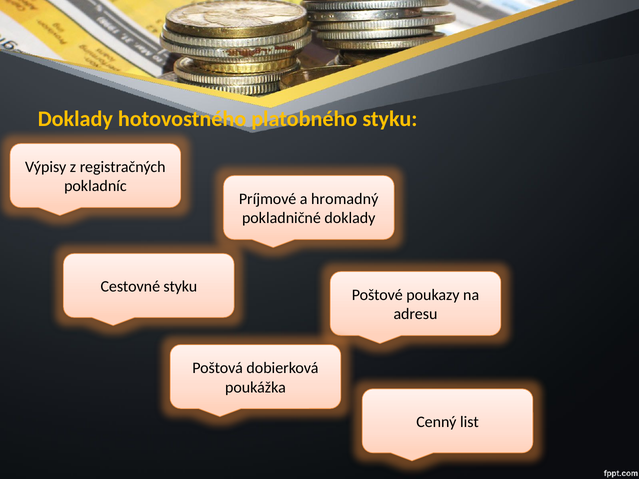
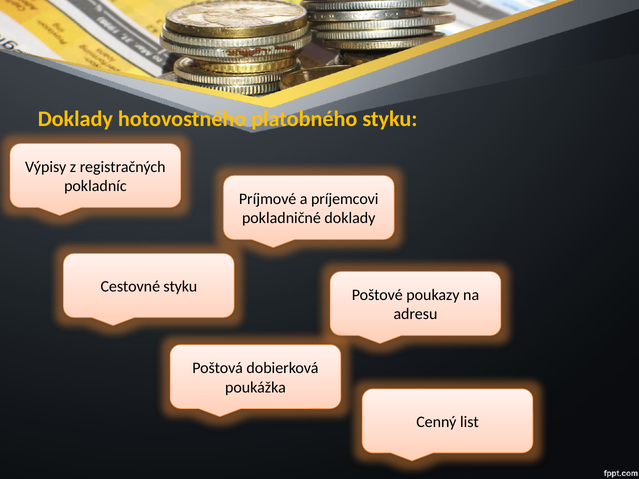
hromadný: hromadný -> príjemcovi (345, 199)
